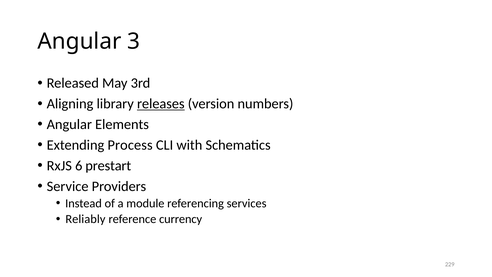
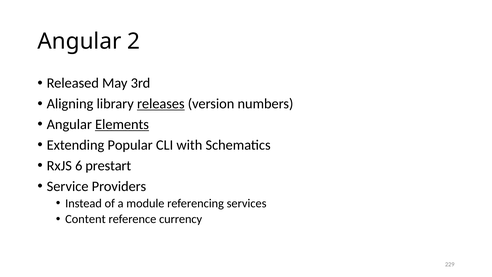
3: 3 -> 2 (134, 41)
Elements underline: none -> present (122, 124)
Process: Process -> Popular (130, 145)
Reliably: Reliably -> Content (85, 219)
